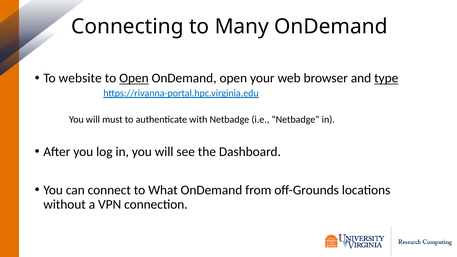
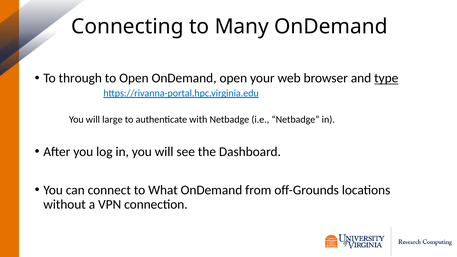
website: website -> through (80, 78)
Open underline: present -> none (134, 78)
must: must -> large (112, 120)
